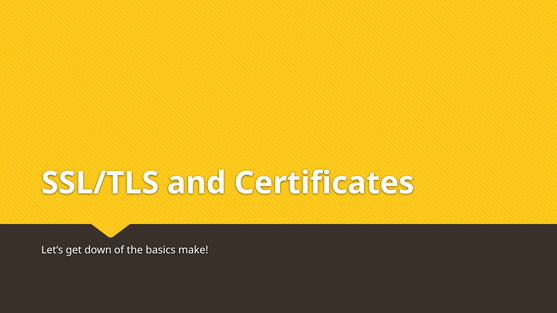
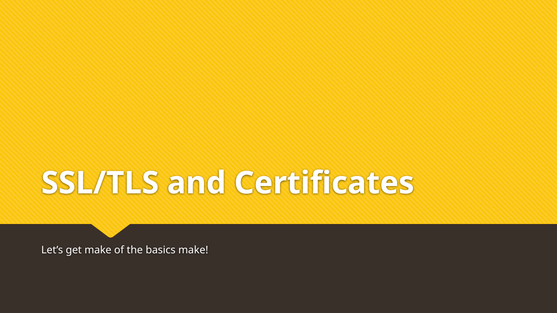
get down: down -> make (98, 250)
